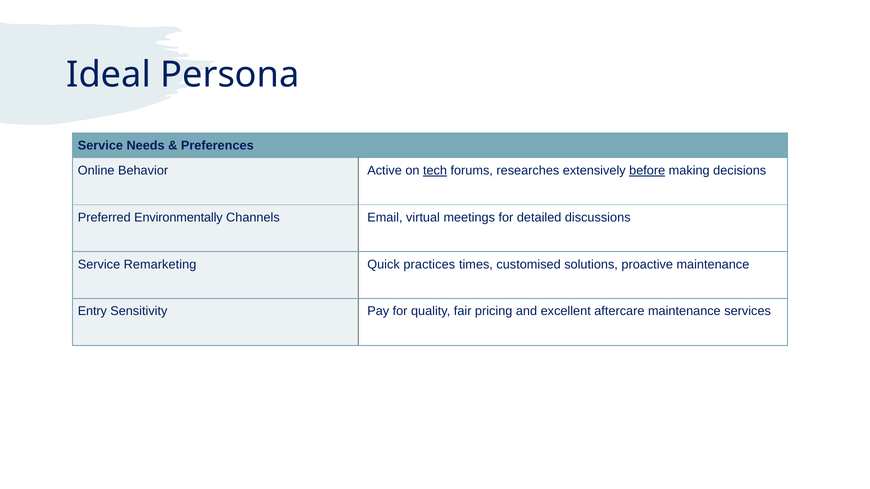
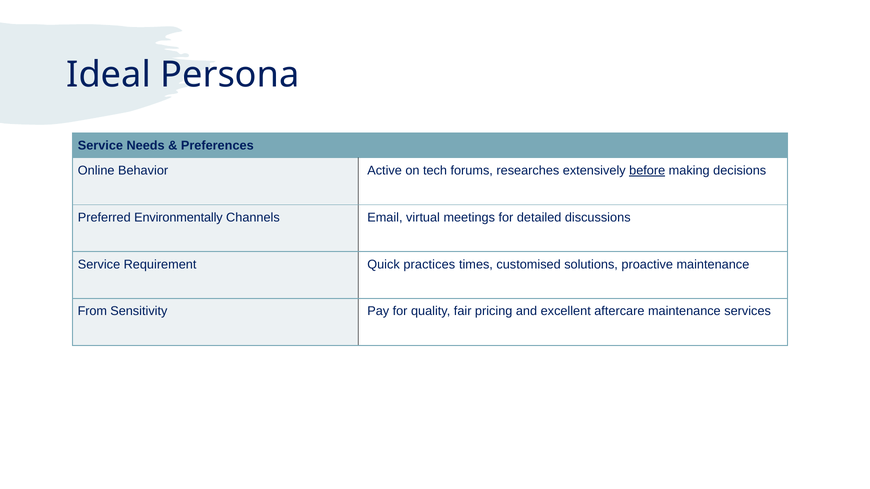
tech underline: present -> none (435, 171)
Remarketing: Remarketing -> Requirement (160, 265)
Entry: Entry -> From (92, 312)
